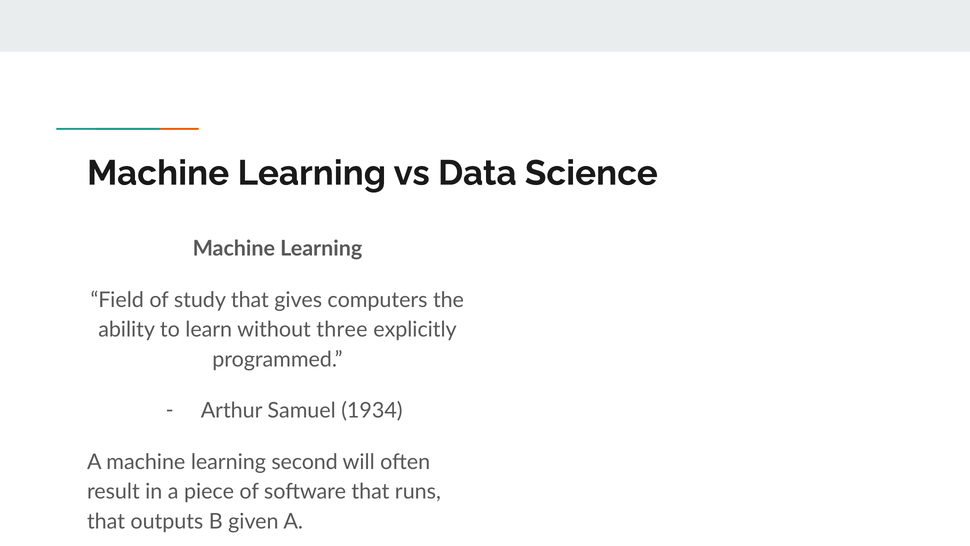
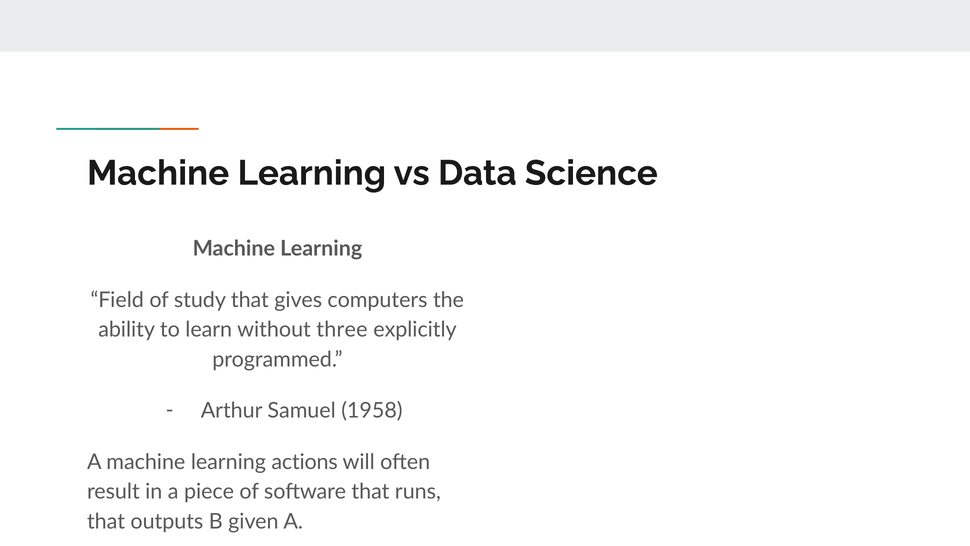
1934: 1934 -> 1958 (372, 410)
second: second -> actions (305, 462)
